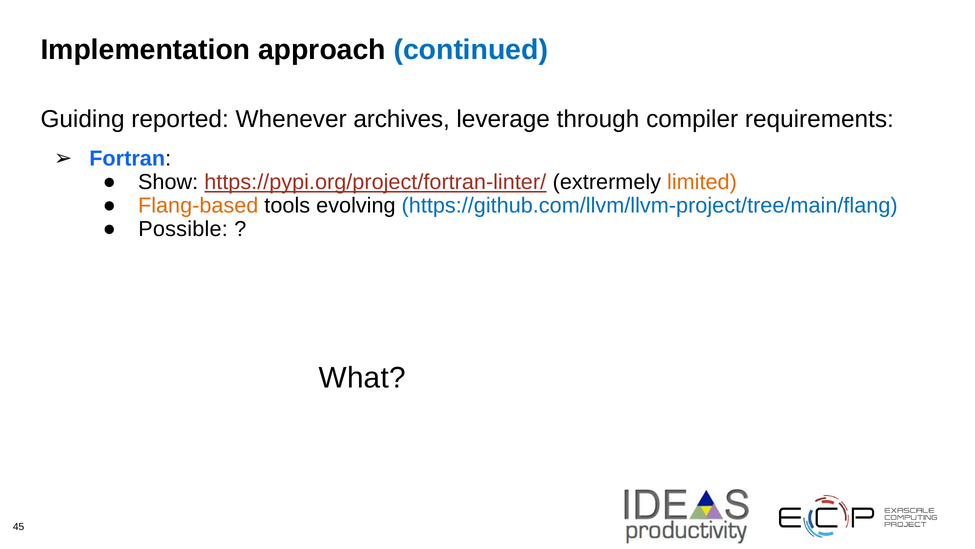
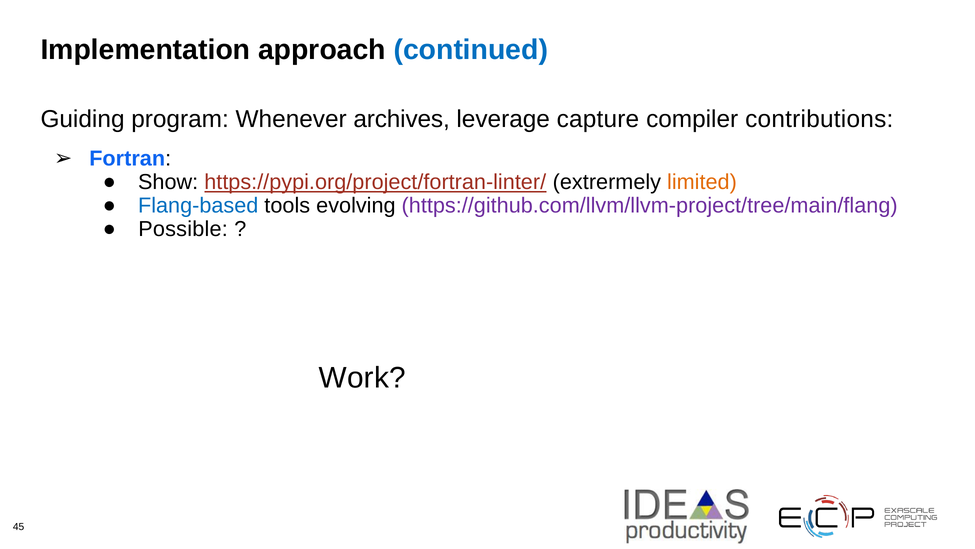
reported: reported -> program (180, 119)
through: through -> capture (598, 119)
requirements: requirements -> contributions (819, 119)
Flang-based colour: orange -> blue (198, 206)
https://github.com/llvm/llvm-project/tree/main/flang colour: blue -> purple (650, 206)
What: What -> Work (362, 378)
